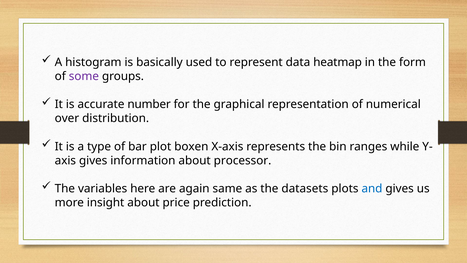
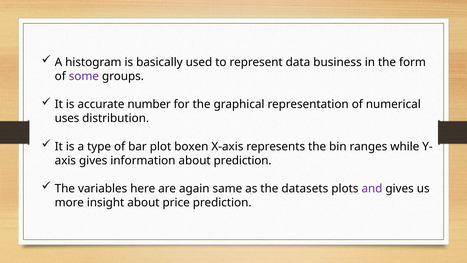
heatmap: heatmap -> business (337, 62)
over: over -> uses (67, 118)
about processor: processor -> prediction (243, 160)
and colour: blue -> purple (372, 188)
